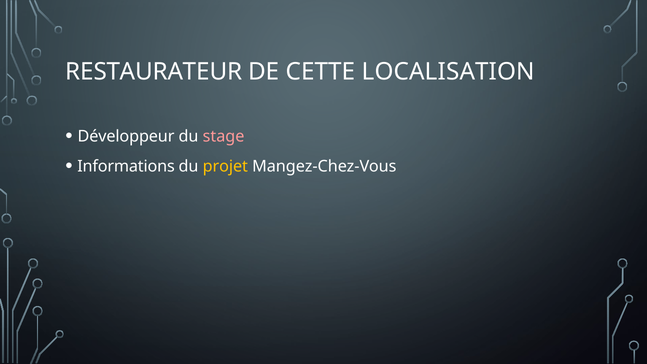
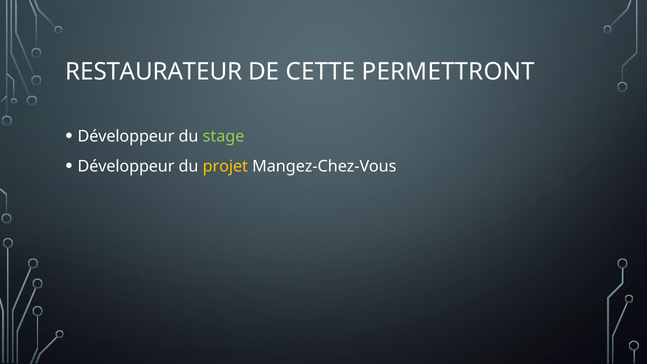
LOCALISATION: LOCALISATION -> PERMETTRONT (448, 72)
stage colour: pink -> light green (224, 137)
Informations: Informations -> Développeur (126, 167)
